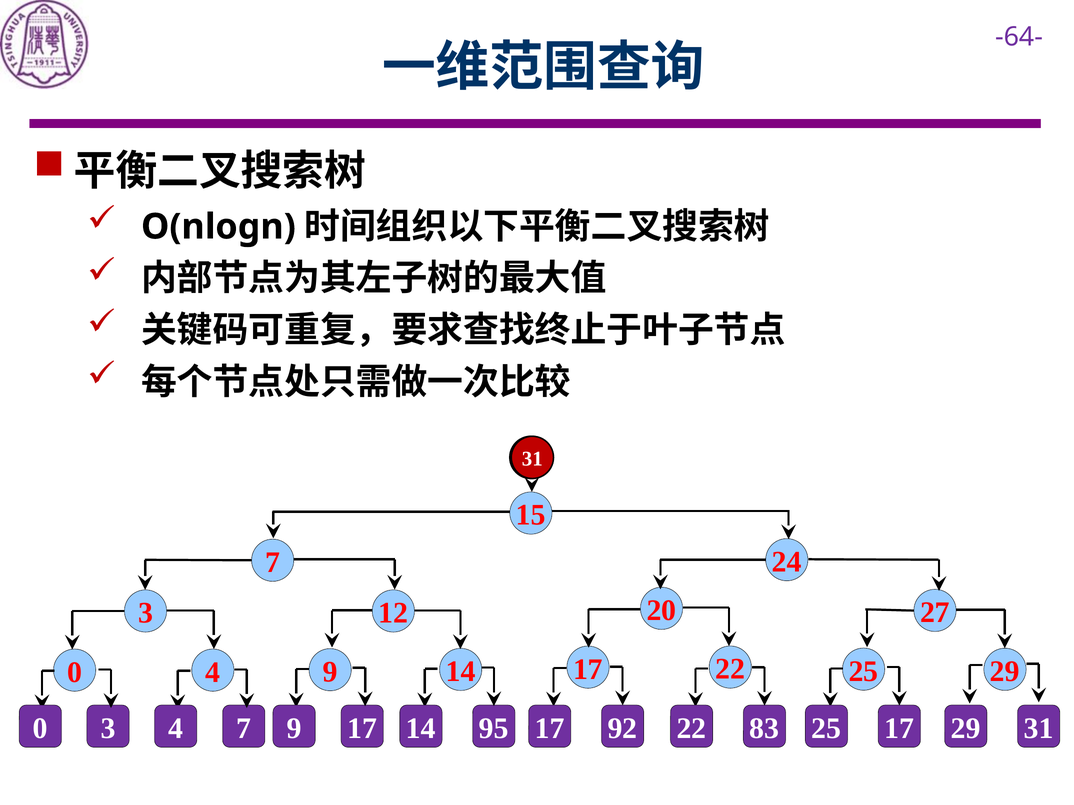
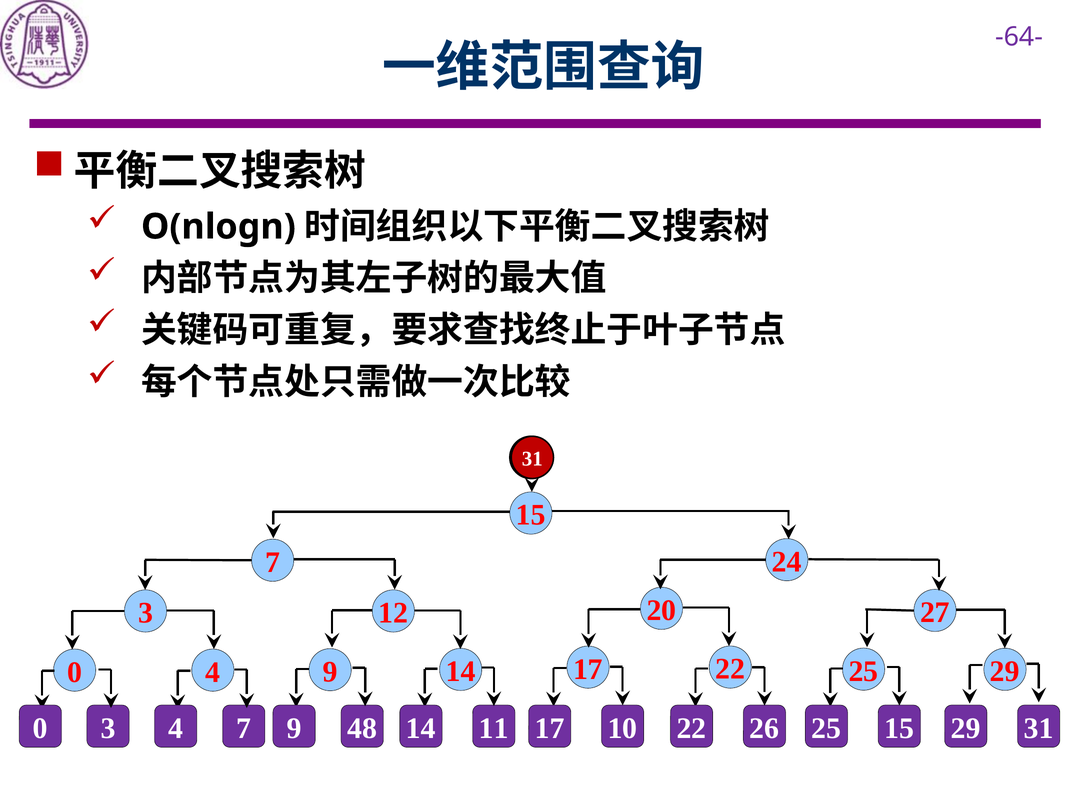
0 17: 17 -> 48 (362, 729)
95: 95 -> 11 (494, 729)
92: 92 -> 10 (623, 729)
83: 83 -> 26 (764, 729)
22 17: 17 -> 15 (899, 729)
